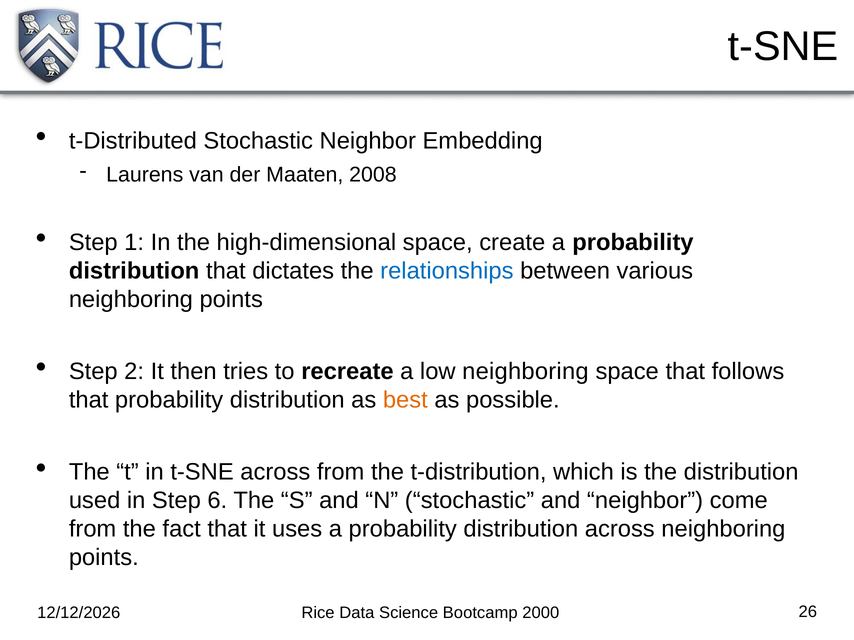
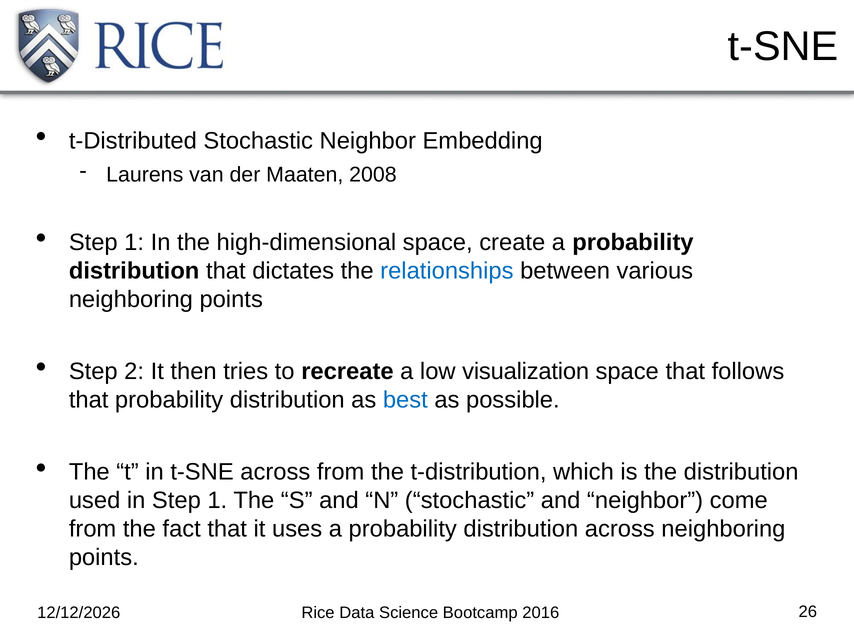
low neighboring: neighboring -> visualization (526, 372)
best colour: orange -> blue (405, 400)
in Step 6: 6 -> 1 (217, 501)
2000: 2000 -> 2016 (541, 613)
